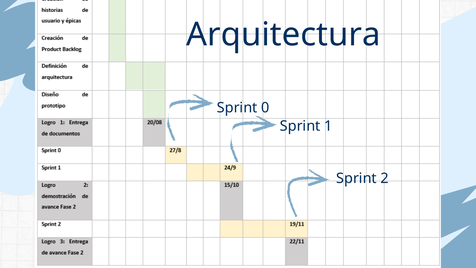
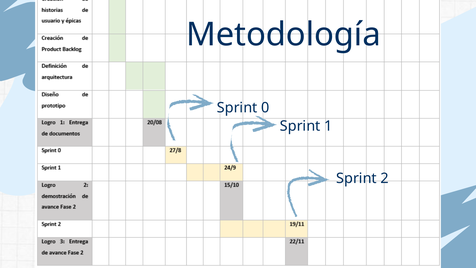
Arquitectura: Arquitectura -> Metodología (283, 34)
